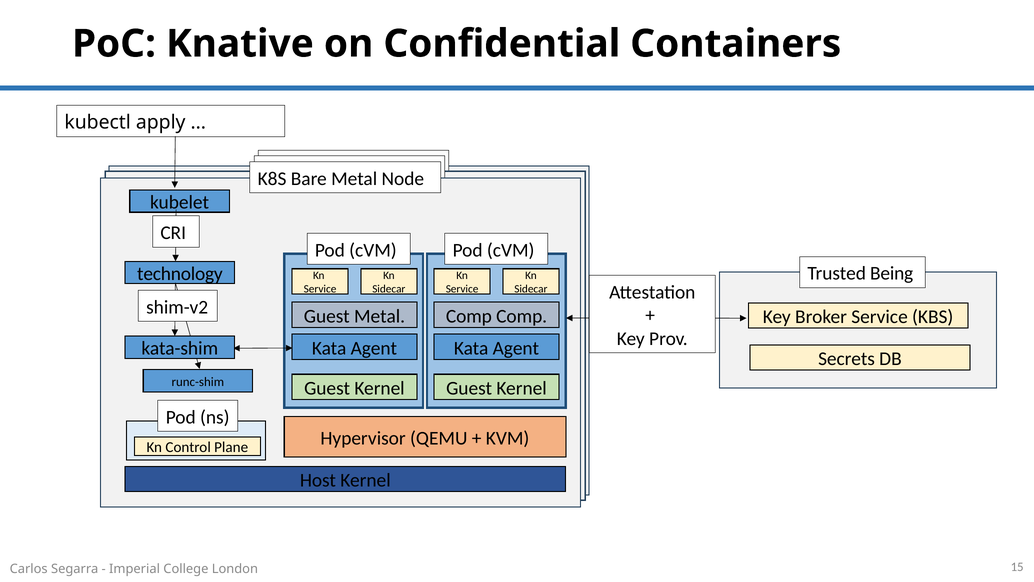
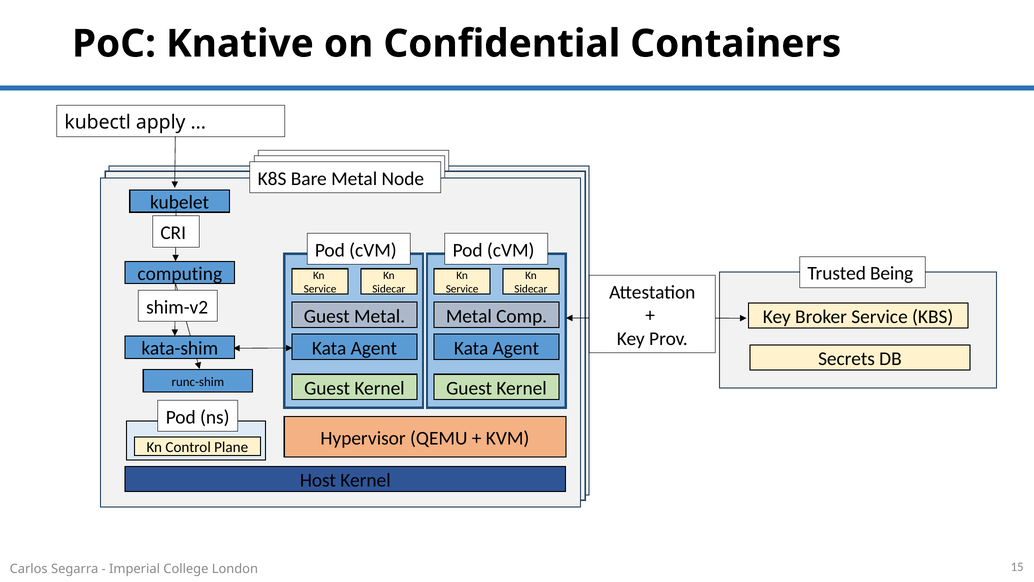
technology: technology -> computing (180, 274)
Comp: Comp -> Metal (469, 316)
